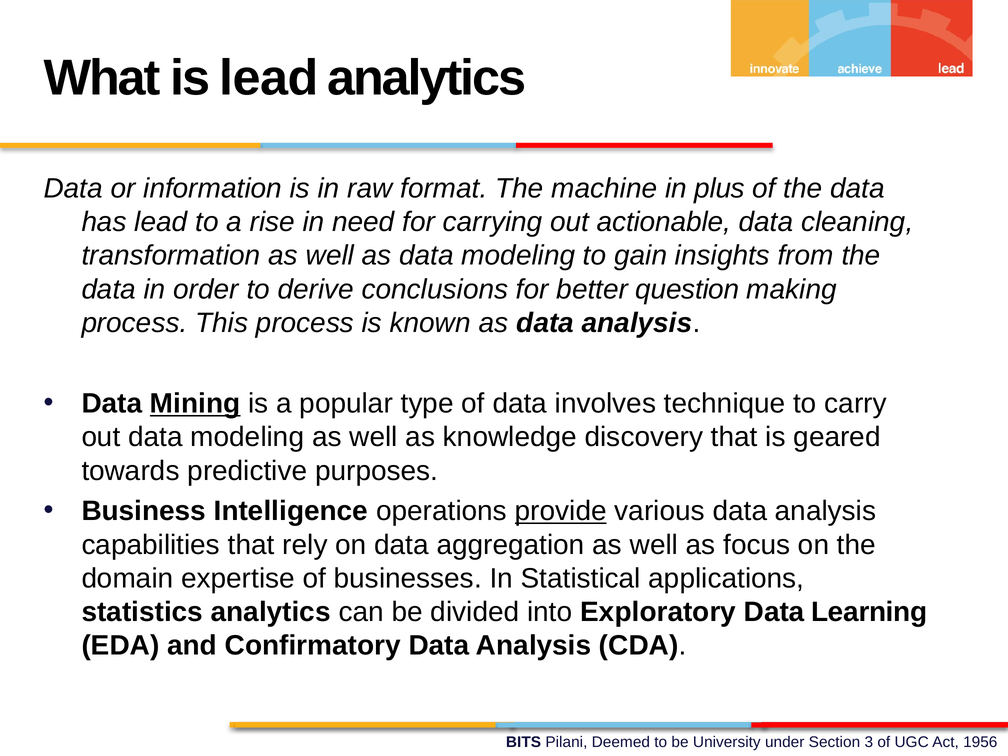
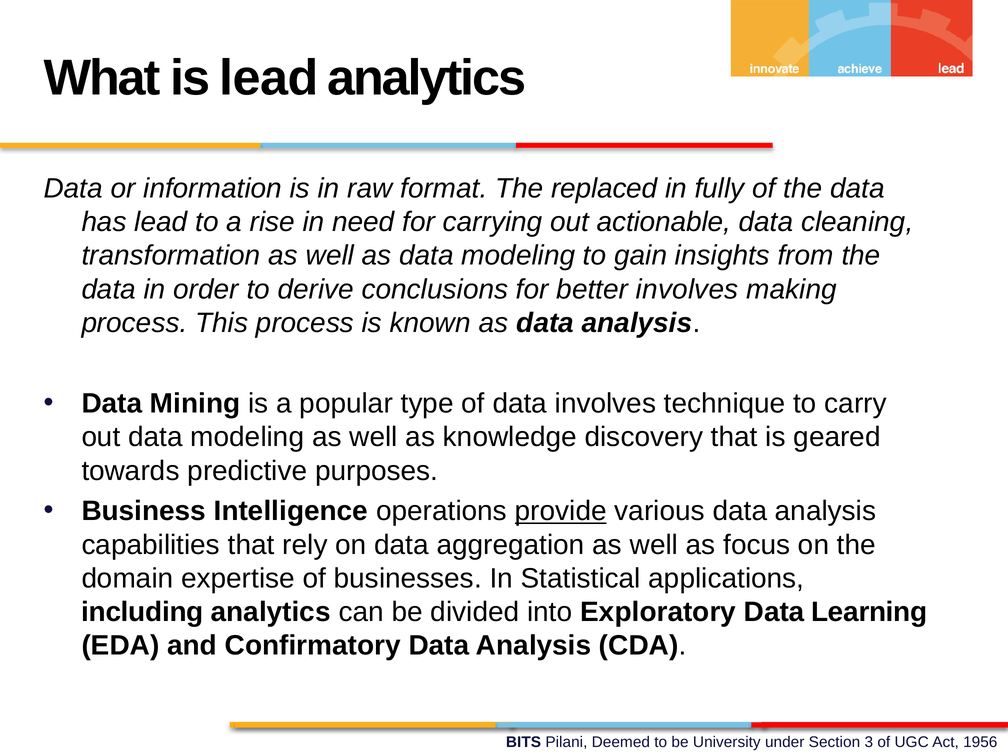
machine: machine -> replaced (604, 189)
plus: plus -> fully (720, 189)
better question: question -> involves (687, 289)
Mining underline: present -> none (195, 404)
statistics: statistics -> including (142, 612)
